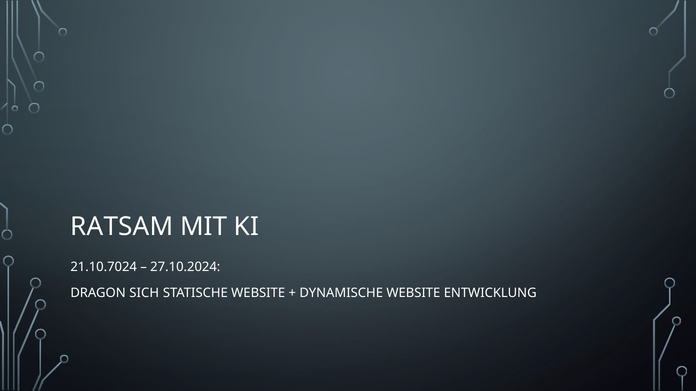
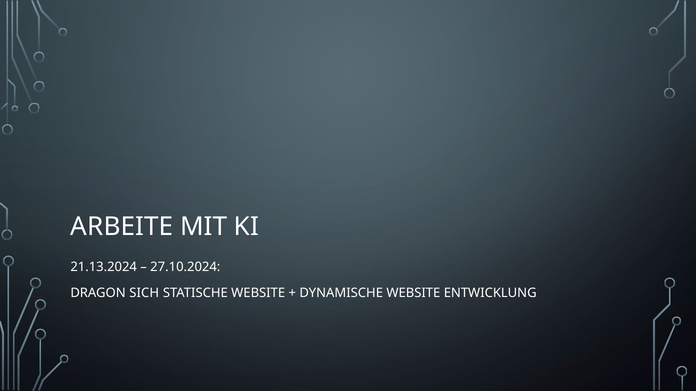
RATSAM: RATSAM -> ARBEITE (122, 227)
21.10.7024: 21.10.7024 -> 21.13.2024 (104, 267)
